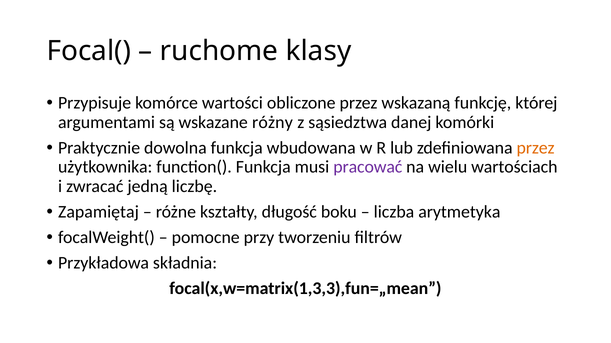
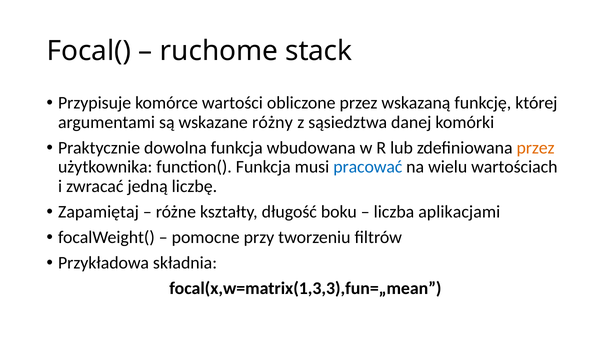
klasy: klasy -> stack (319, 51)
pracować colour: purple -> blue (368, 167)
arytmetyka: arytmetyka -> aplikacjami (459, 212)
